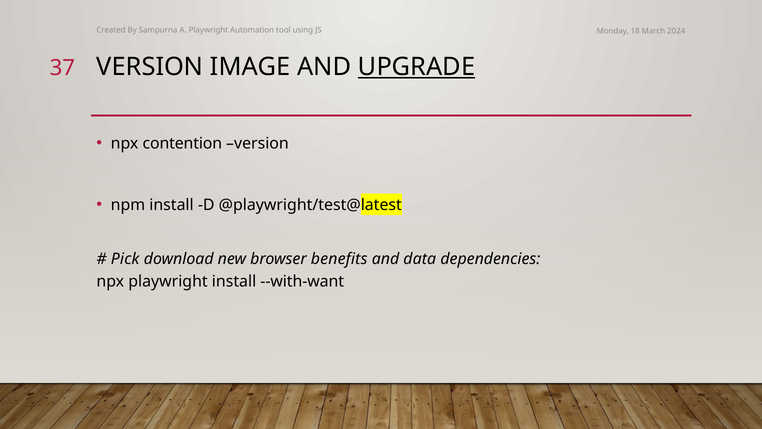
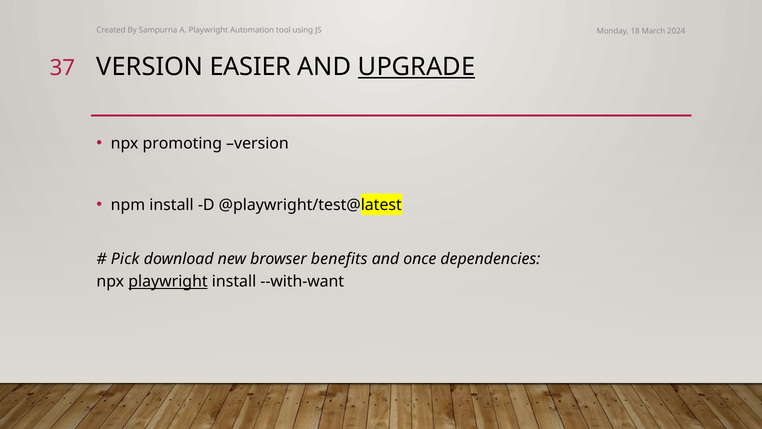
IMAGE: IMAGE -> EASIER (250, 67)
contention: contention -> promoting (182, 143)
data: data -> once (420, 259)
playwright underline: none -> present (168, 281)
